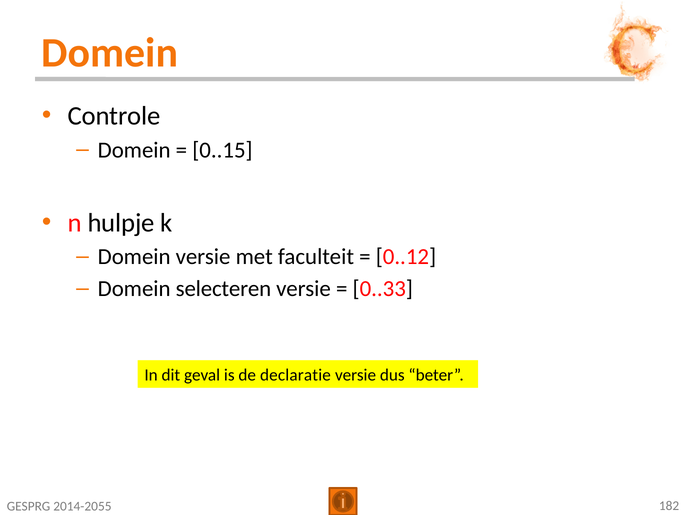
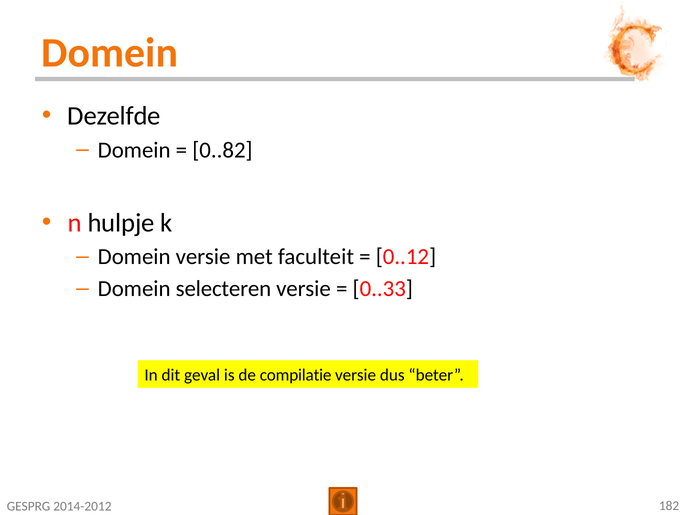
Controle: Controle -> Dezelfde (114, 116)
0..15: 0..15 -> 0..82 (222, 150)
declaratie: declaratie -> compilatie (296, 375)
2014-2055: 2014-2055 -> 2014-2012 (82, 506)
